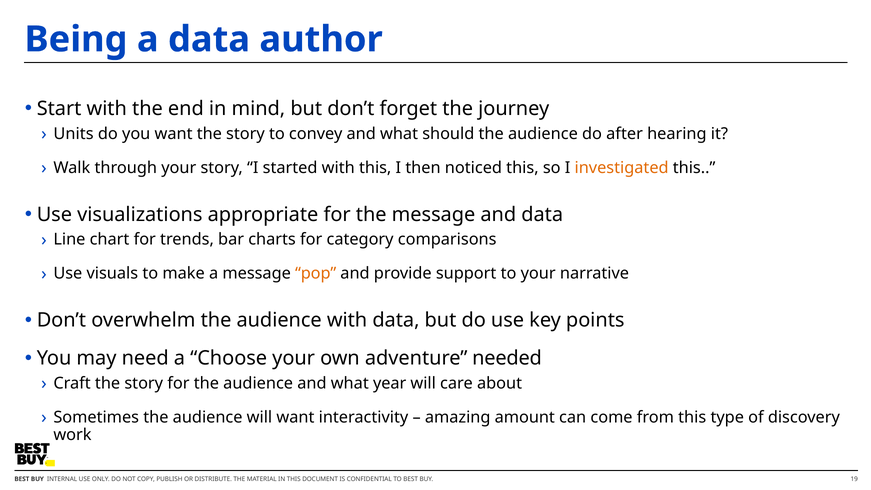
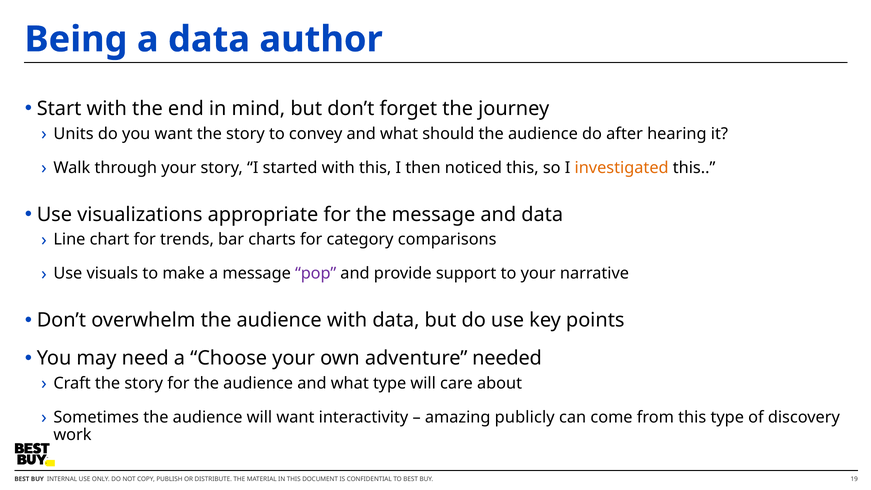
pop colour: orange -> purple (316, 274)
what year: year -> type (390, 383)
amount: amount -> publicly (525, 417)
